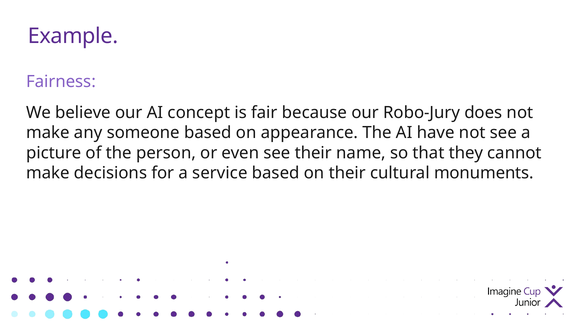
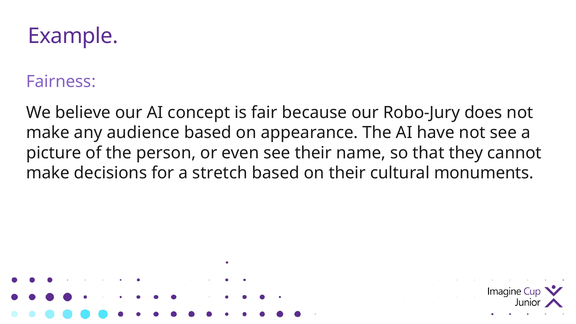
someone: someone -> audience (143, 133)
service: service -> stretch (220, 173)
